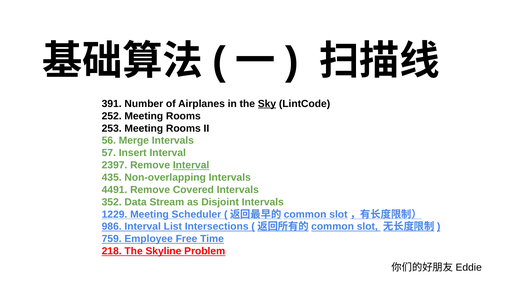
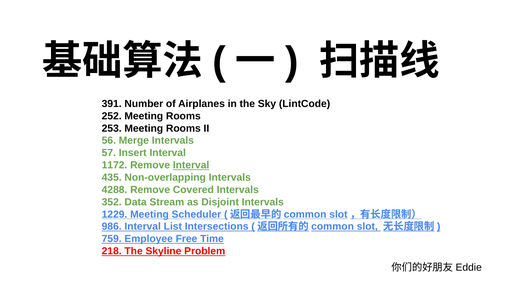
Sky underline: present -> none (267, 104)
2397: 2397 -> 1172 (115, 165)
4491: 4491 -> 4288 (115, 190)
